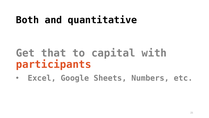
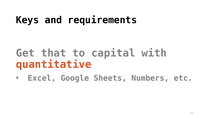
Both: Both -> Keys (27, 20)
quantitative: quantitative -> requirements (102, 20)
participants: participants -> quantitative (54, 64)
